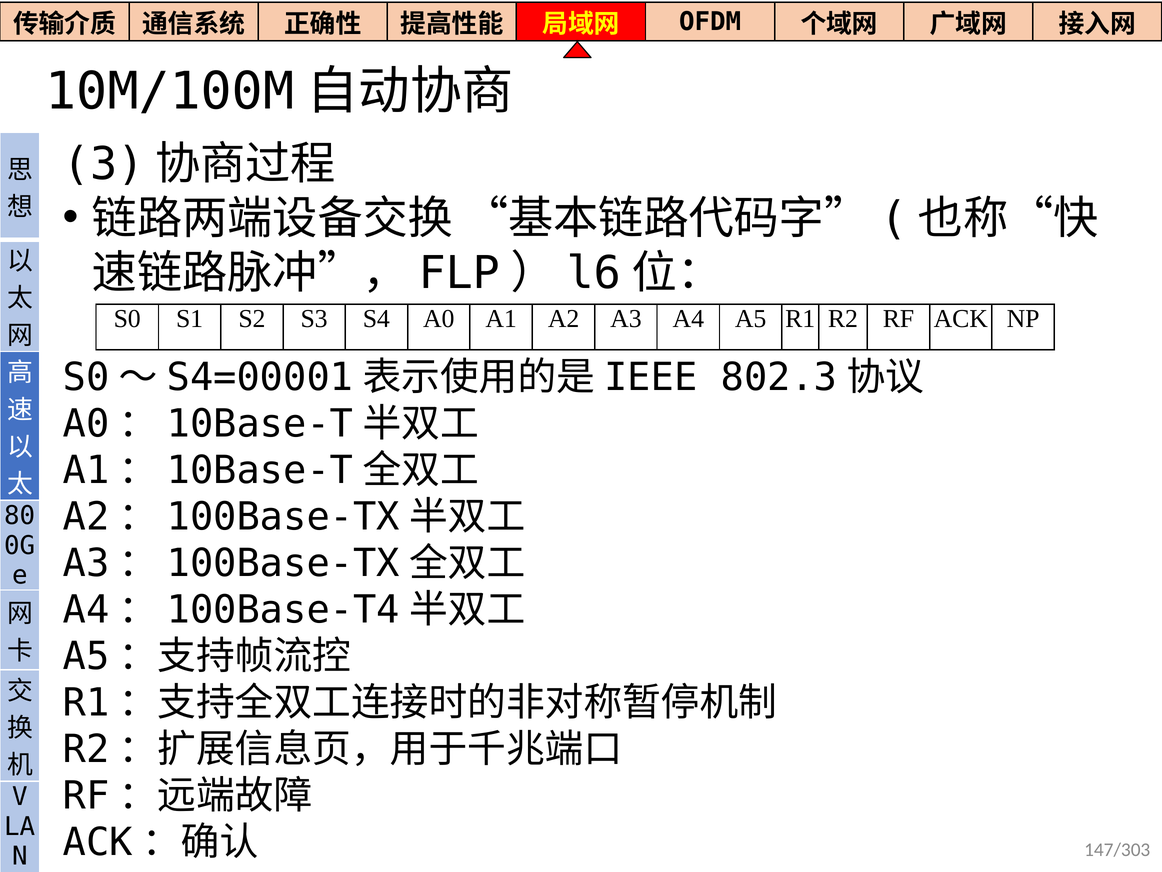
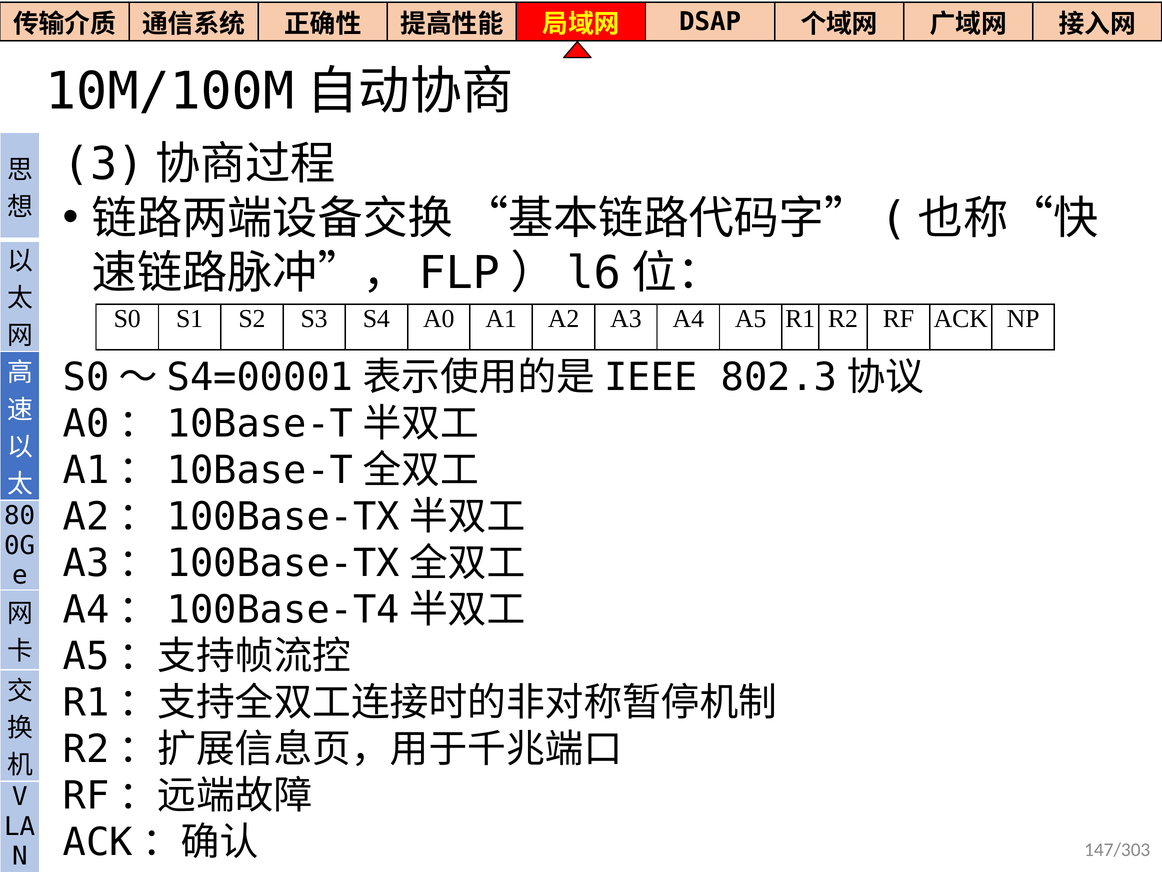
OFDM: OFDM -> DSAP (710, 22)
